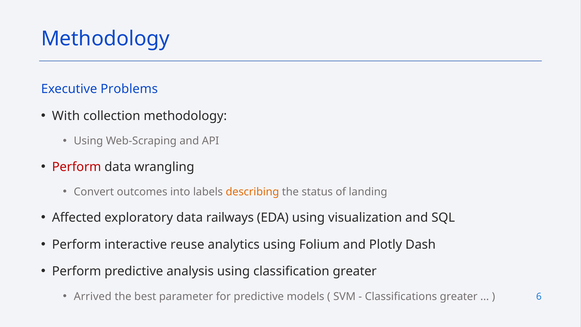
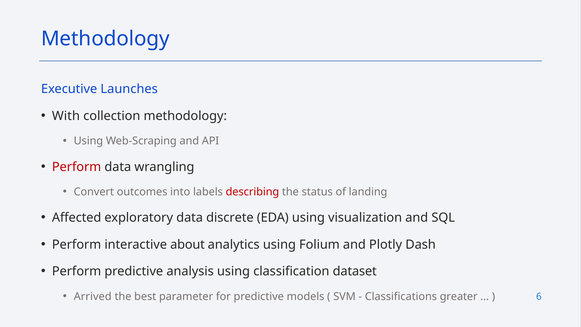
Problems: Problems -> Launches (129, 89)
describing colour: orange -> red (252, 192)
railways: railways -> discrete (230, 218)
reuse: reuse -> about (187, 244)
classification greater: greater -> dataset (355, 271)
